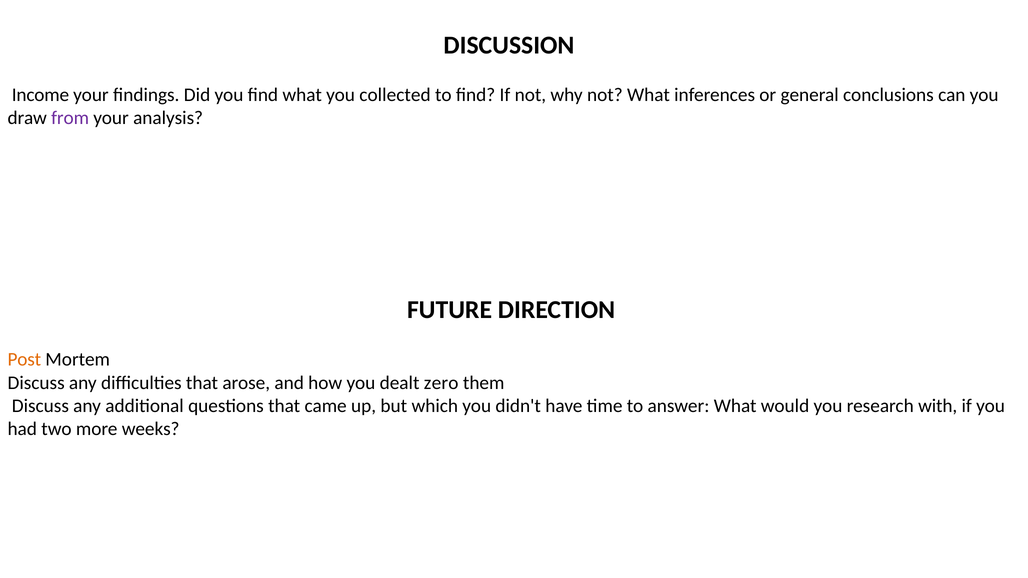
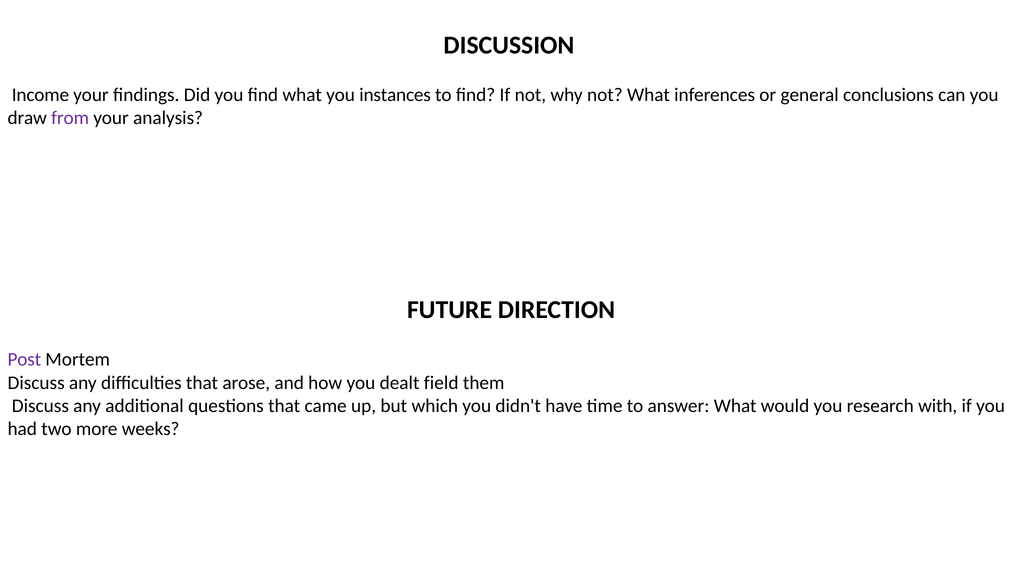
collected: collected -> instances (395, 95)
Post colour: orange -> purple (24, 360)
zero: zero -> field (441, 383)
